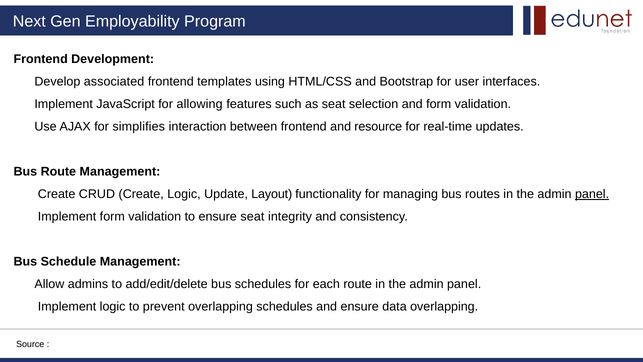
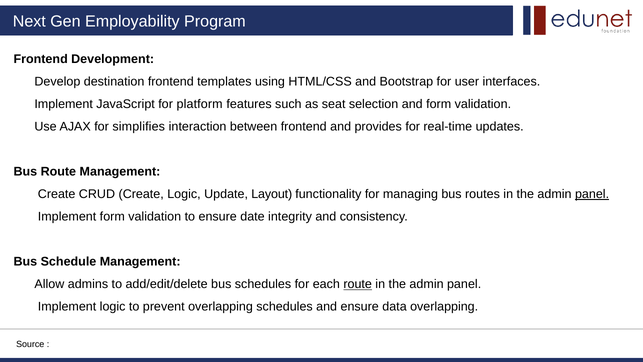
associated: associated -> destination (114, 82)
allowing: allowing -> platform (200, 104)
resource: resource -> provides (378, 127)
ensure seat: seat -> date (252, 217)
route underline: none -> present (358, 284)
